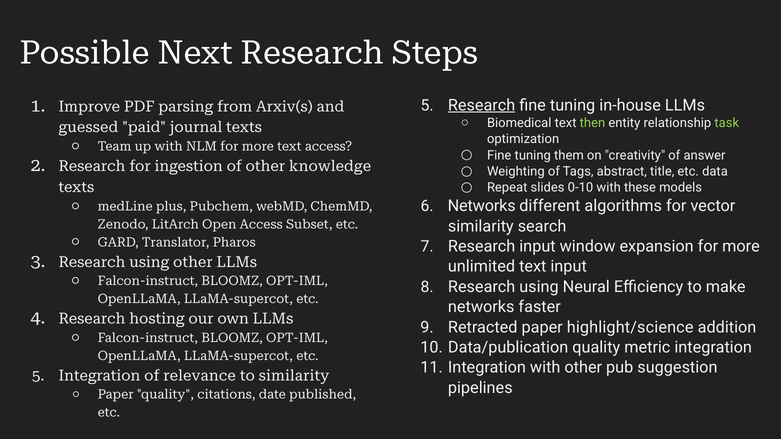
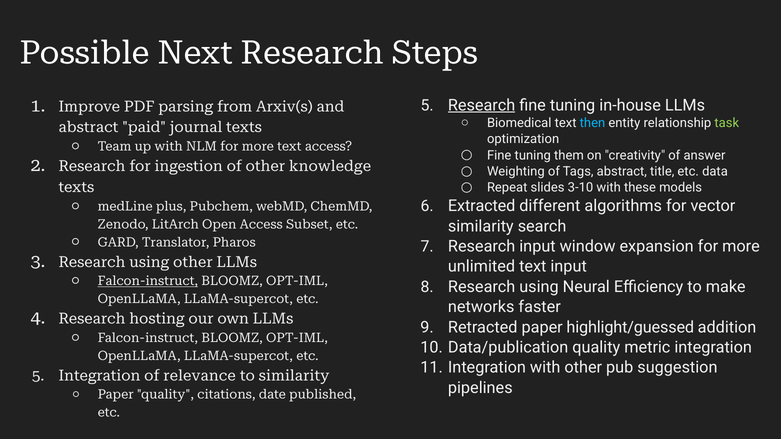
then colour: light green -> light blue (592, 123)
guessed: guessed -> abstract (88, 128)
0-10: 0-10 -> 3-10 (580, 188)
Networks: Networks -> Extracted (482, 206)
Falcon-instruct underline: none -> present (148, 281)
highlight/science: highlight/science -> highlight/guessed (630, 327)
